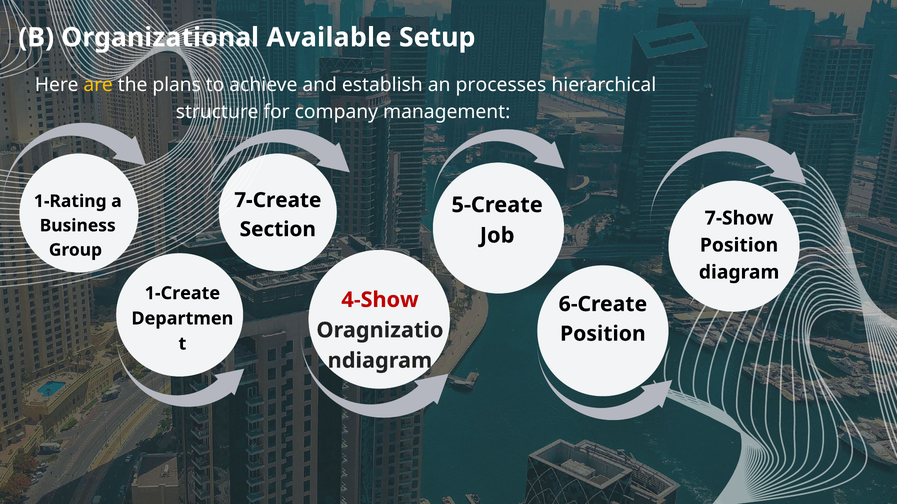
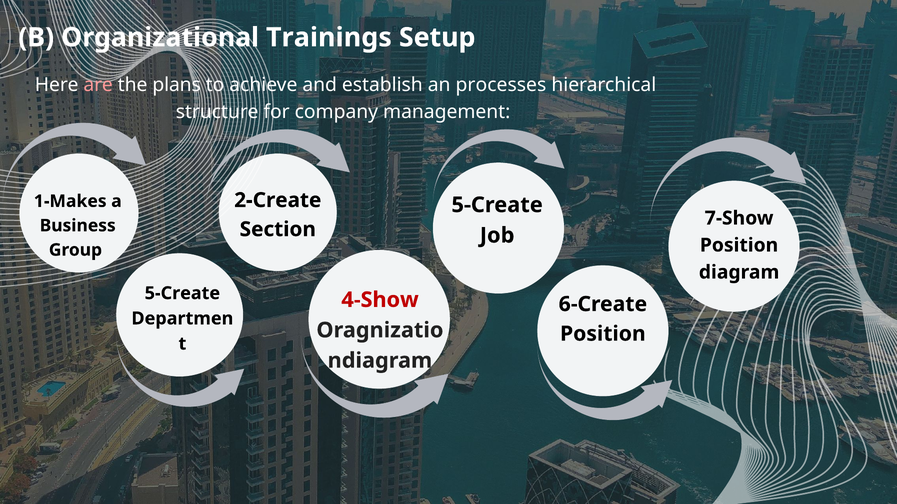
Available: Available -> Trainings (329, 38)
are colour: yellow -> pink (98, 85)
7-Create: 7-Create -> 2-Create (278, 200)
1-Rating: 1-Rating -> 1-Makes (70, 201)
1-Create: 1-Create -> 5-Create (182, 294)
